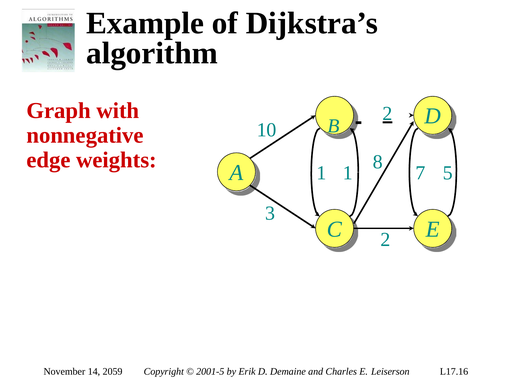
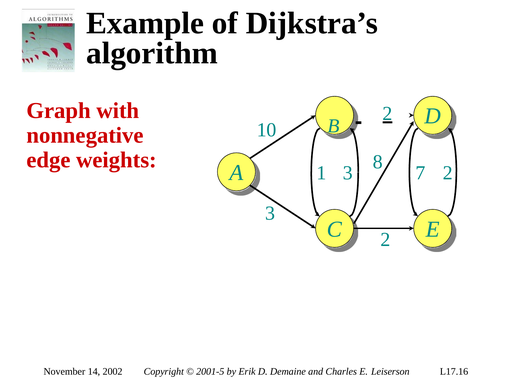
1 1: 1 -> 3 (348, 173)
7 5: 5 -> 2 (448, 173)
2059: 2059 -> 2002 (113, 372)
